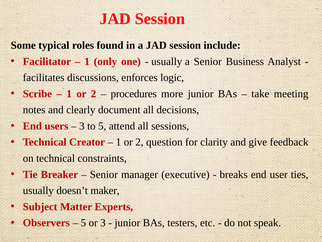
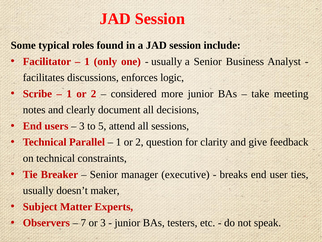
procedures: procedures -> considered (134, 94)
Creator: Creator -> Parallel (87, 142)
5: 5 -> 7 (83, 222)
